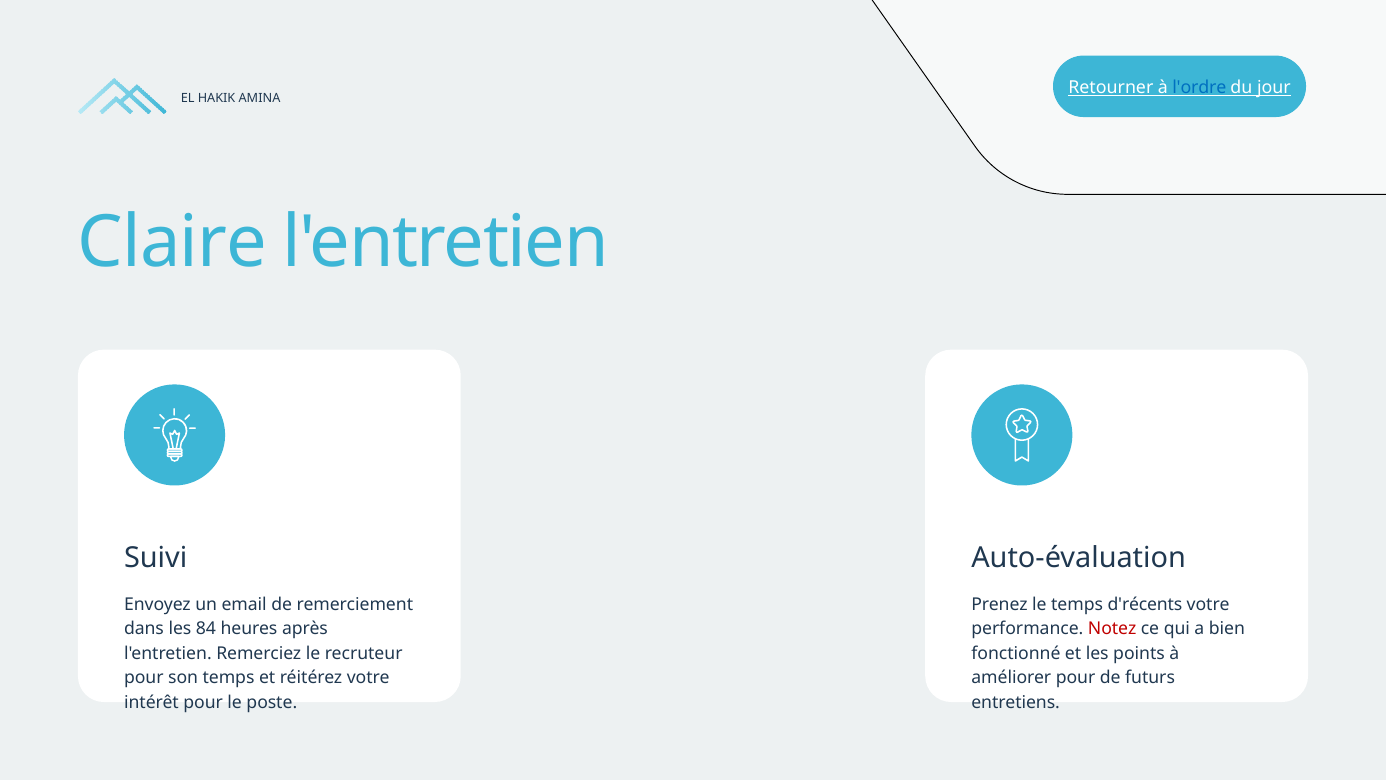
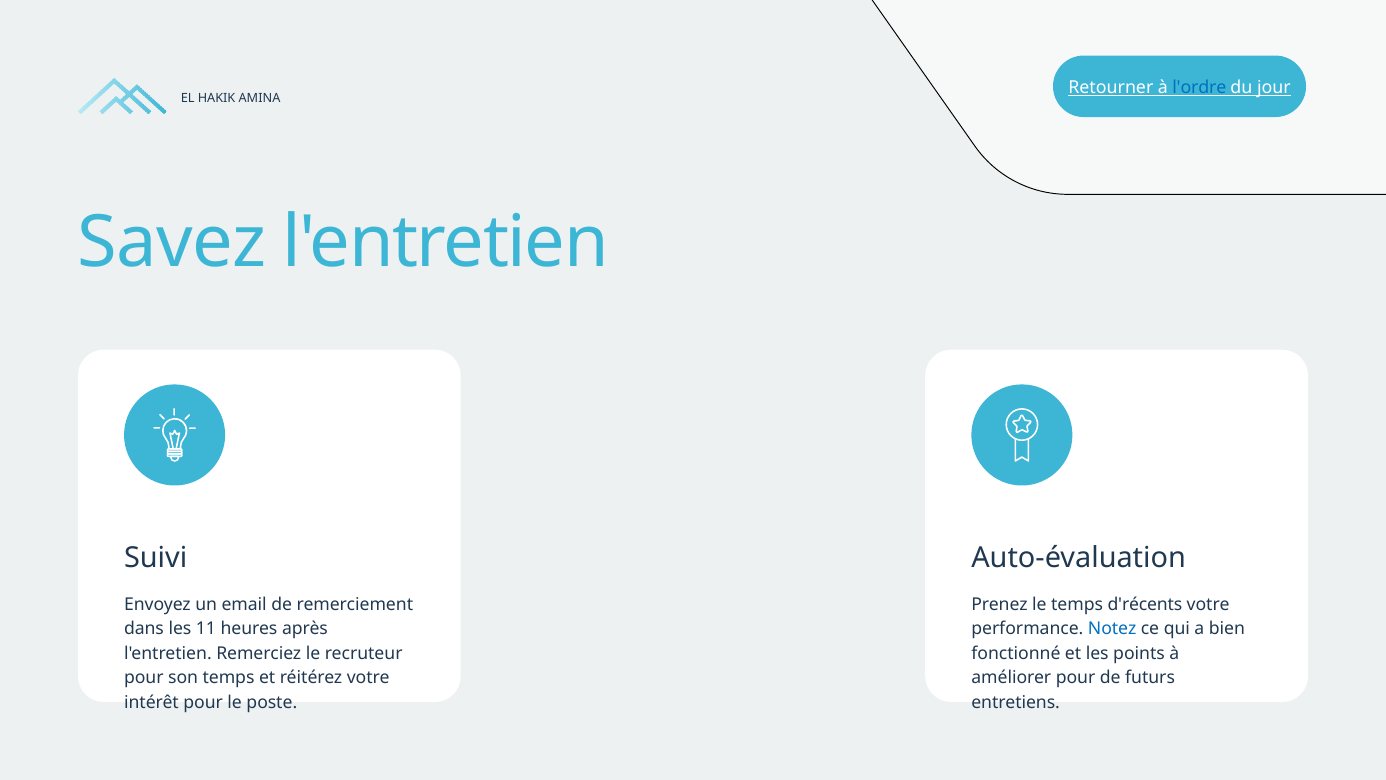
Claire: Claire -> Savez (172, 243)
84: 84 -> 11 (206, 629)
Notez colour: red -> blue (1112, 629)
